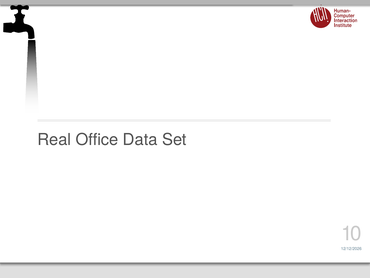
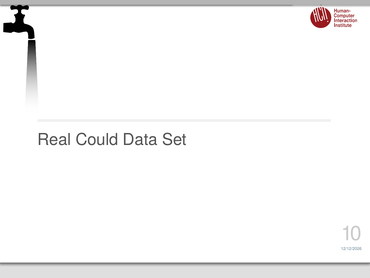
Office: Office -> Could (97, 139)
